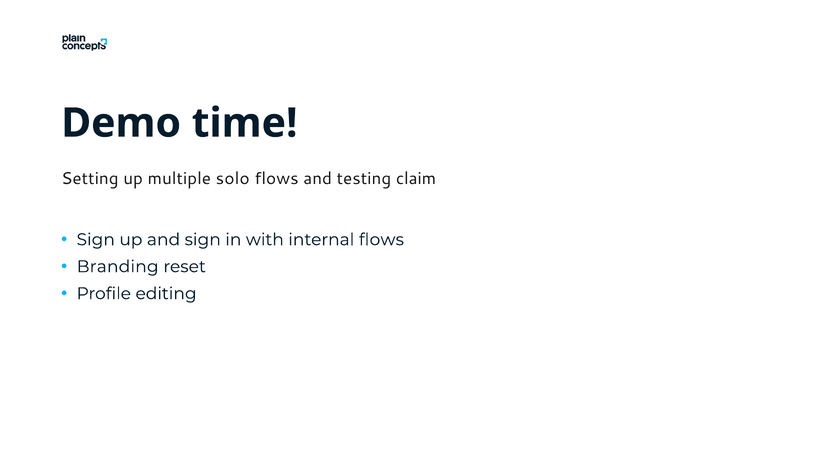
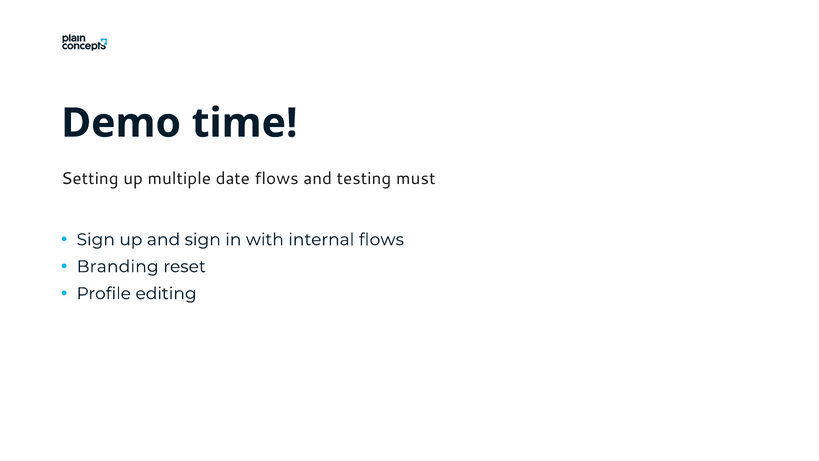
solo: solo -> date (233, 178)
claim: claim -> must (416, 178)
